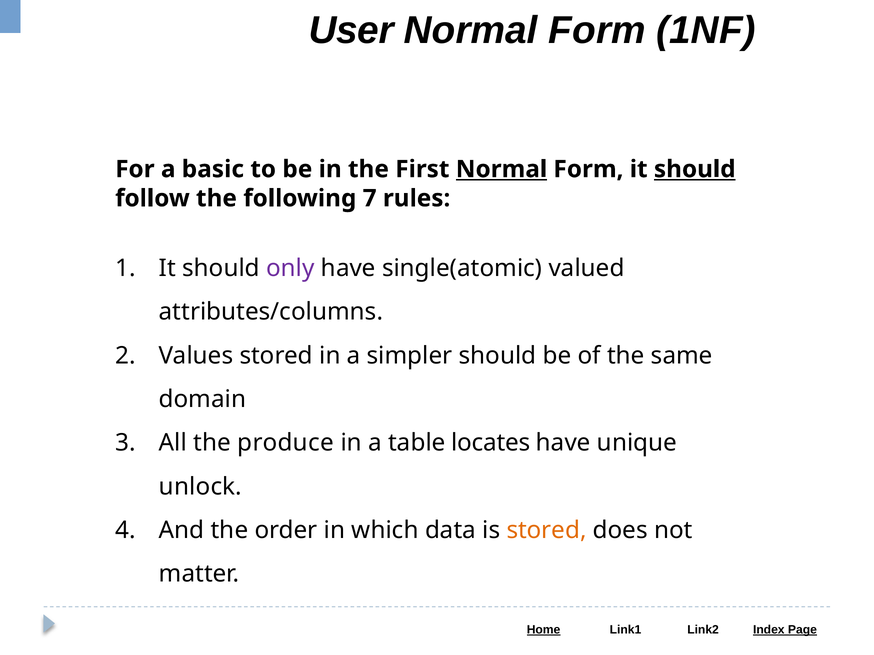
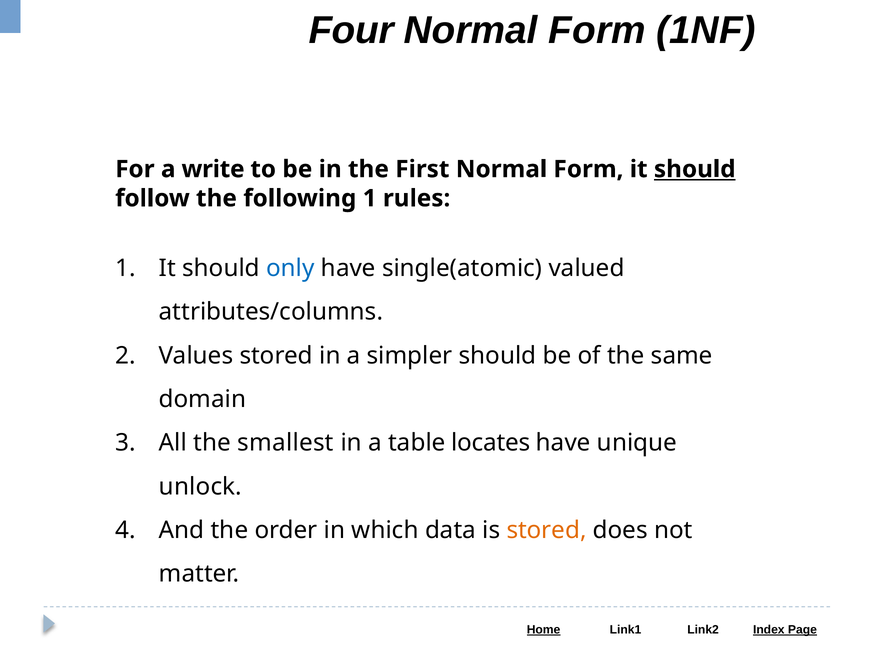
User: User -> Four (351, 30)
basic: basic -> write (213, 169)
Normal underline: present -> none (501, 169)
following 7: 7 -> 1 (370, 198)
only colour: purple -> blue (290, 268)
produce: produce -> smallest (286, 443)
